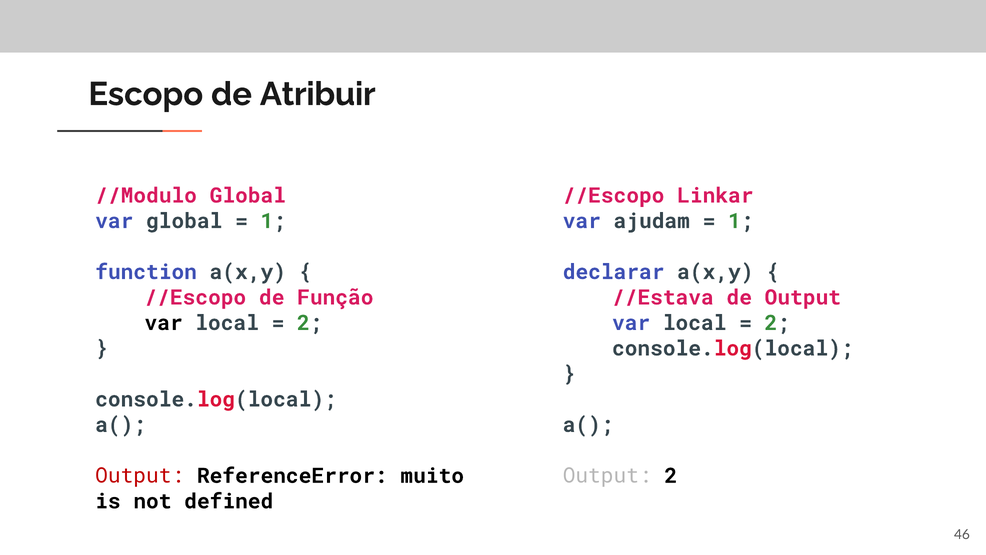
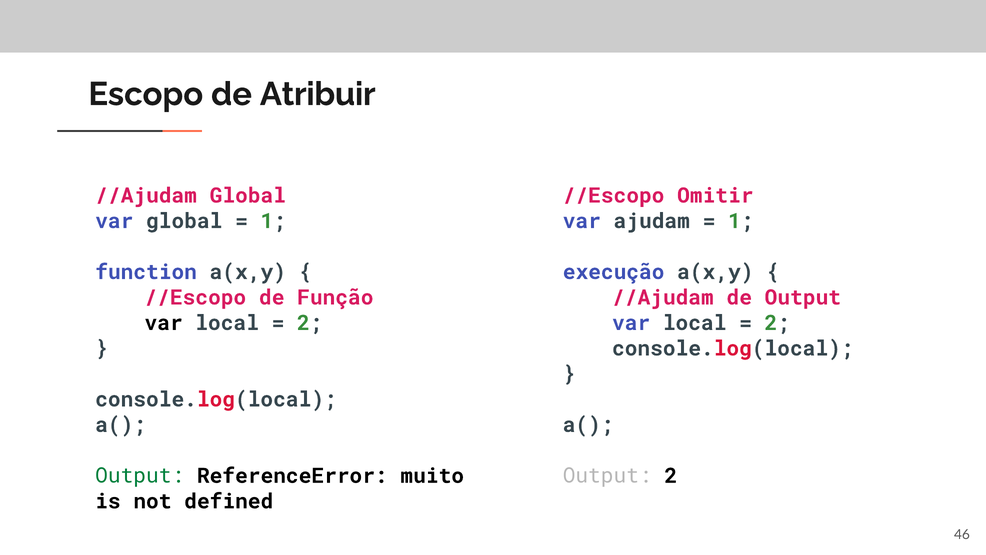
//Modulo: //Modulo -> //Ajudam (146, 195)
Linkar: Linkar -> Omitir (715, 195)
declarar: declarar -> execução (614, 272)
//Estava: //Estava -> //Ajudam (663, 297)
Output colour: red -> green (140, 476)
